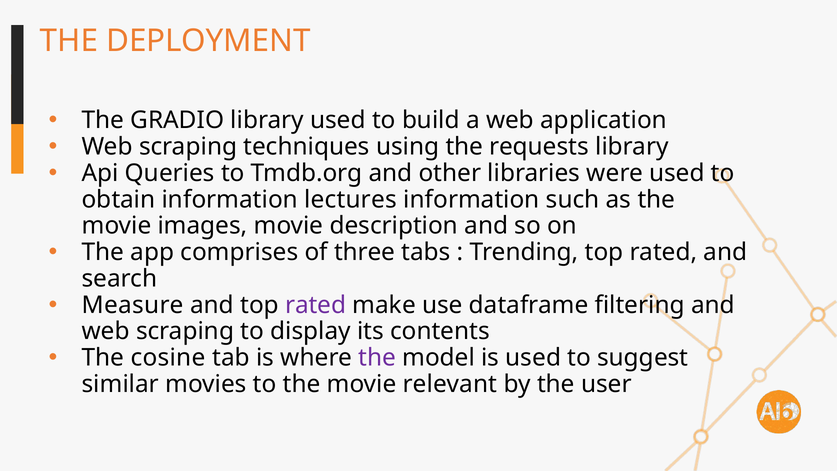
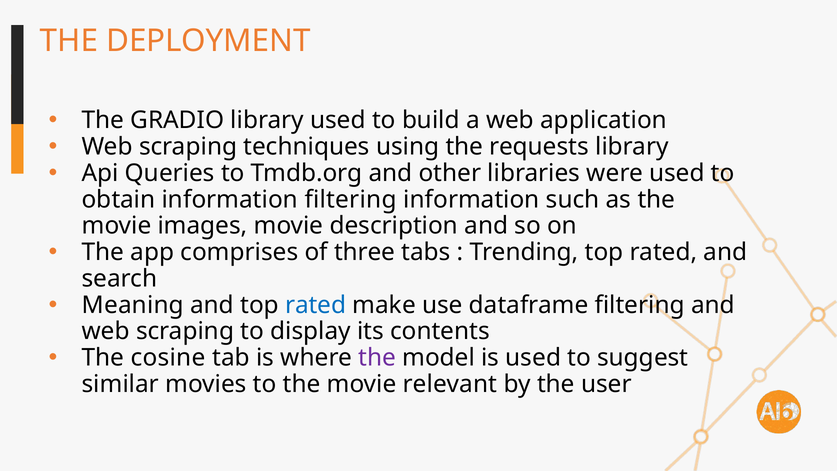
information lectures: lectures -> filtering (351, 199)
Measure: Measure -> Meaning (133, 305)
rated colour: purple -> blue (316, 305)
